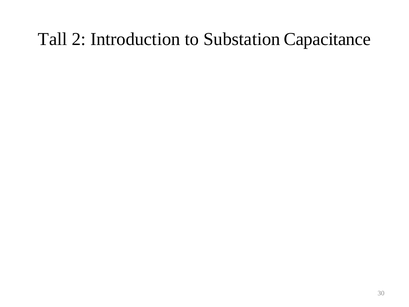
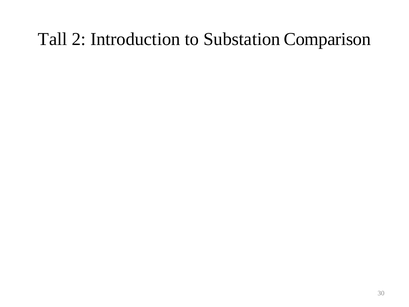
Capacitance: Capacitance -> Comparison (327, 39)
